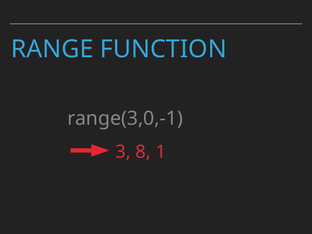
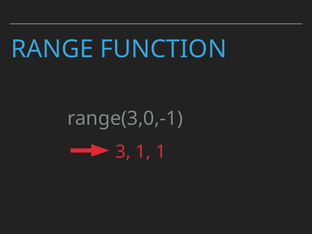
3 8: 8 -> 1 (143, 152)
